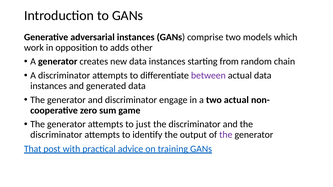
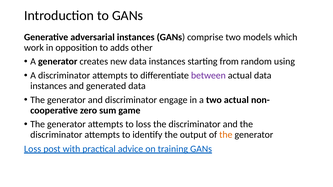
chain: chain -> using (284, 62)
to just: just -> loss (143, 124)
the colour: purple -> orange (226, 135)
That: That -> Loss (33, 149)
